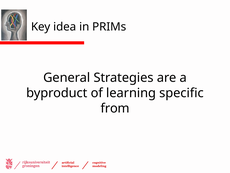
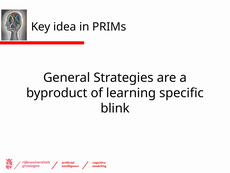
from: from -> blink (115, 108)
